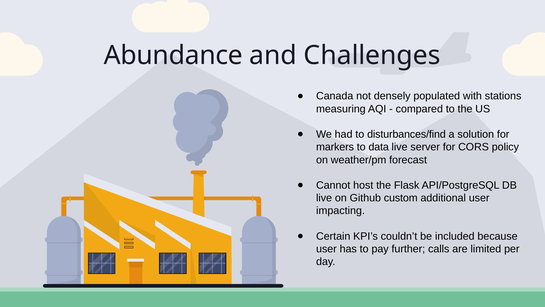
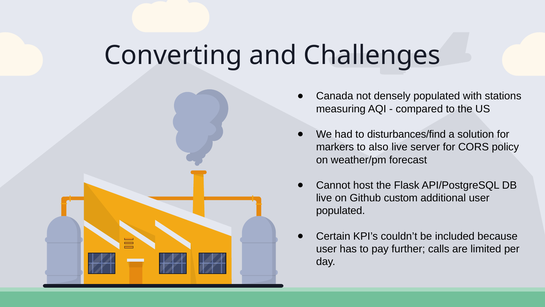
Abundance: Abundance -> Converting (173, 55)
data: data -> also (379, 147)
impacting: impacting -> populated (341, 211)
